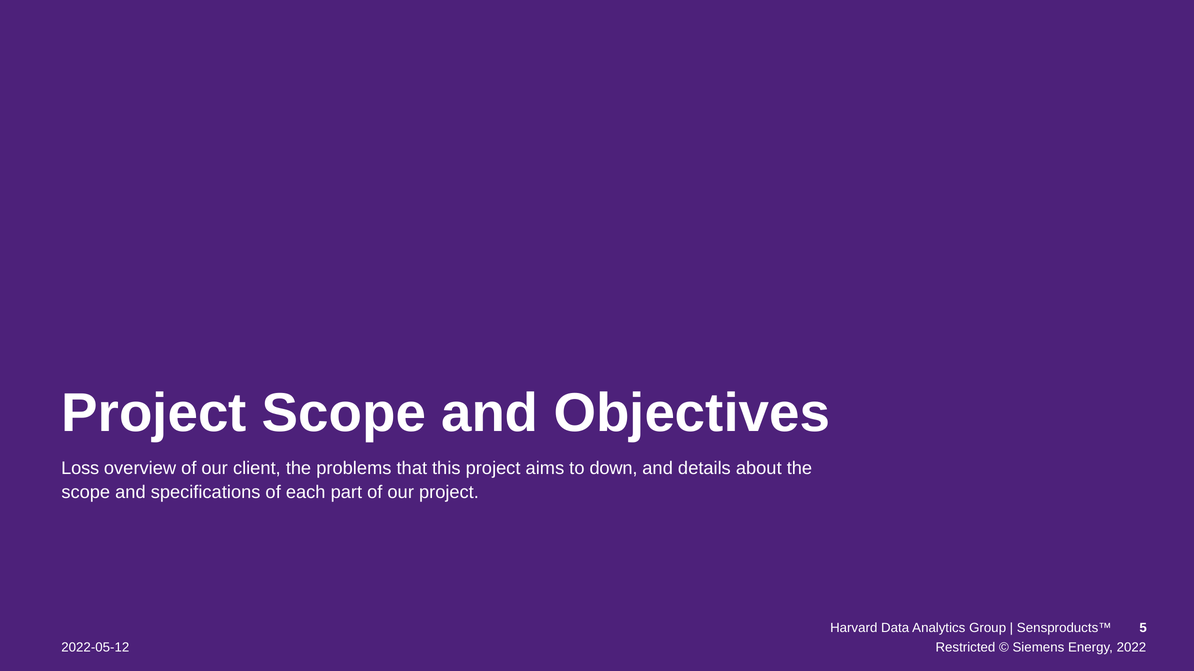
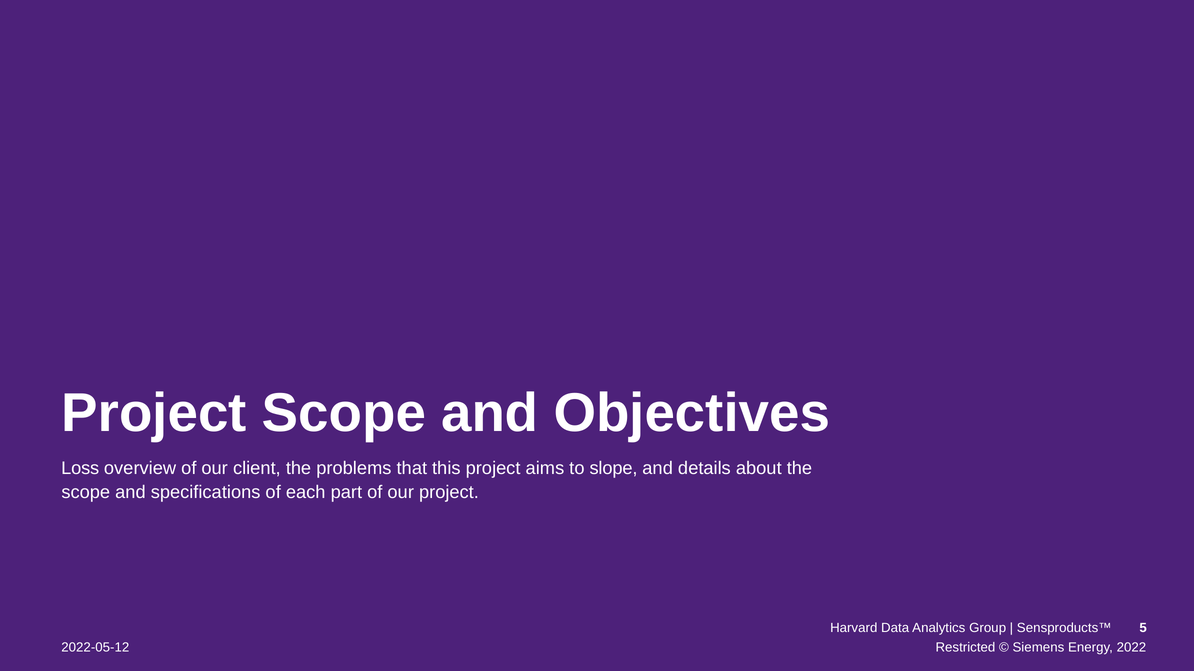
down: down -> slope (613, 468)
